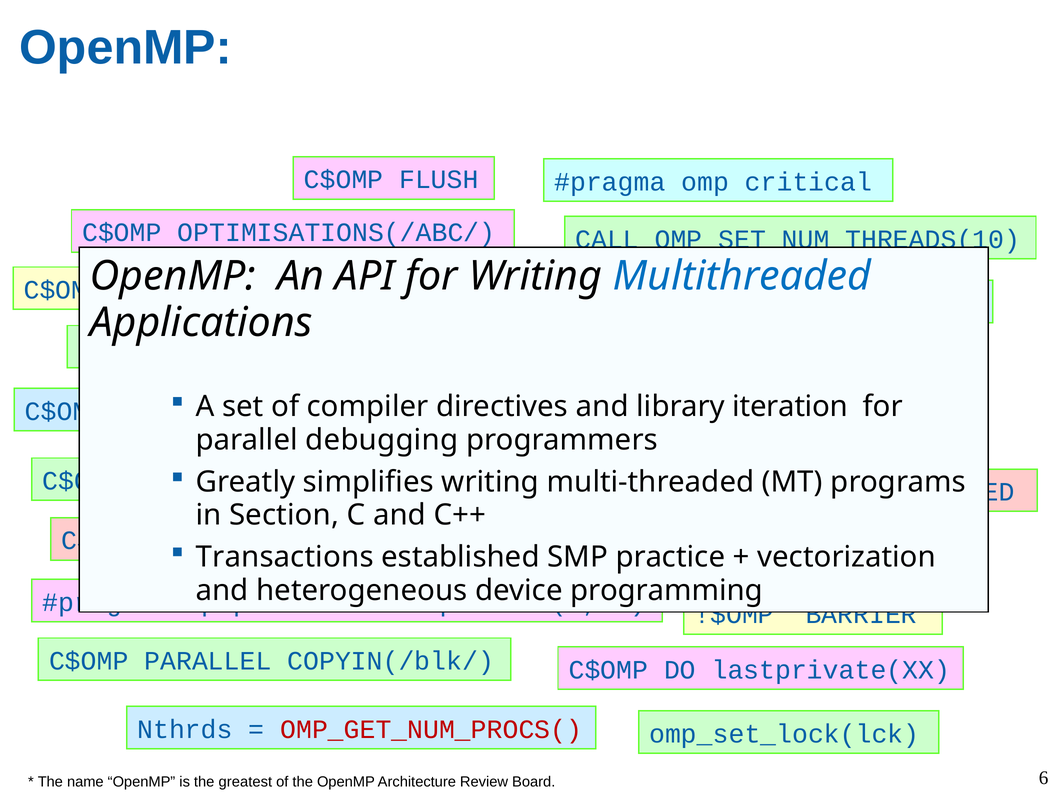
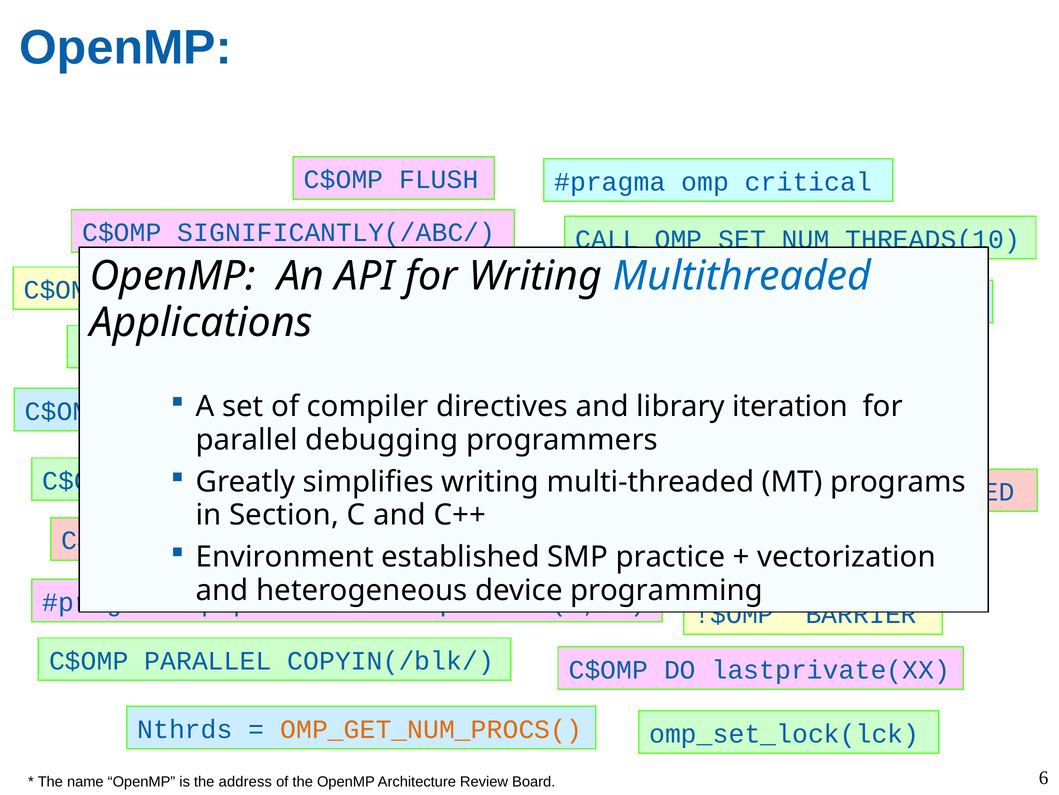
OPTIMISATIONS(/ABC/: OPTIMISATIONS(/ABC/ -> SIGNIFICANTLY(/ABC/ (336, 232)
Transactions: Transactions -> Environment (285, 557)
OMP_GET_NUM_PROCS( colour: red -> orange (431, 729)
greatest: greatest -> address (245, 781)
